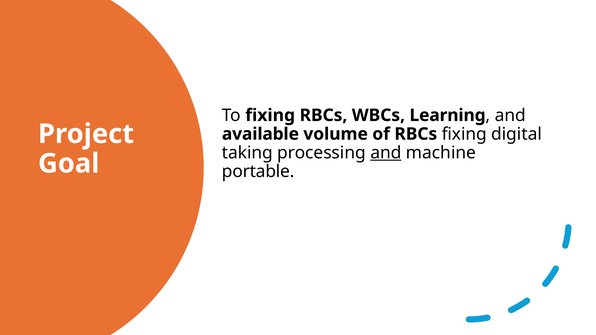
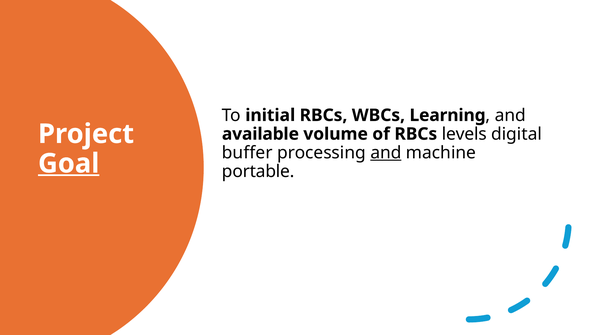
To fixing: fixing -> initial (270, 115)
RBCs fixing: fixing -> levels (464, 134)
taking: taking -> buffer (247, 153)
Goal underline: none -> present (69, 164)
